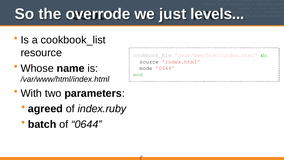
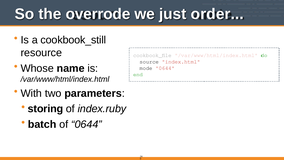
levels: levels -> order (217, 14)
cookbook_list: cookbook_list -> cookbook_still (73, 40)
agreed: agreed -> storing (45, 109)
